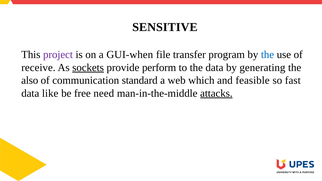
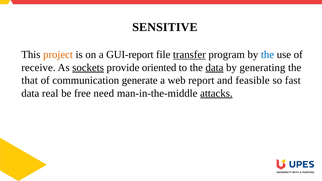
project colour: purple -> orange (58, 55)
GUI-when: GUI-when -> GUI-report (130, 55)
transfer underline: none -> present (189, 55)
perform: perform -> oriented (159, 68)
data underline: none -> present (214, 68)
also: also -> that (30, 80)
standard: standard -> generate (140, 80)
which: which -> report (201, 80)
like: like -> real (50, 93)
